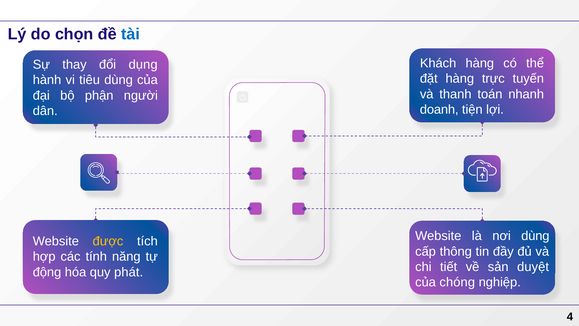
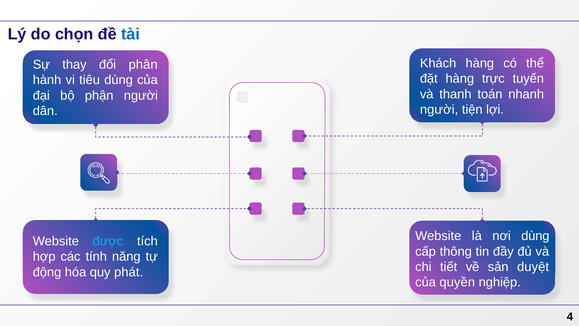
dụng: dụng -> phân (143, 65)
doanh: doanh -> người (439, 110)
được colour: yellow -> light blue (108, 241)
chóng: chóng -> quyền (457, 282)
